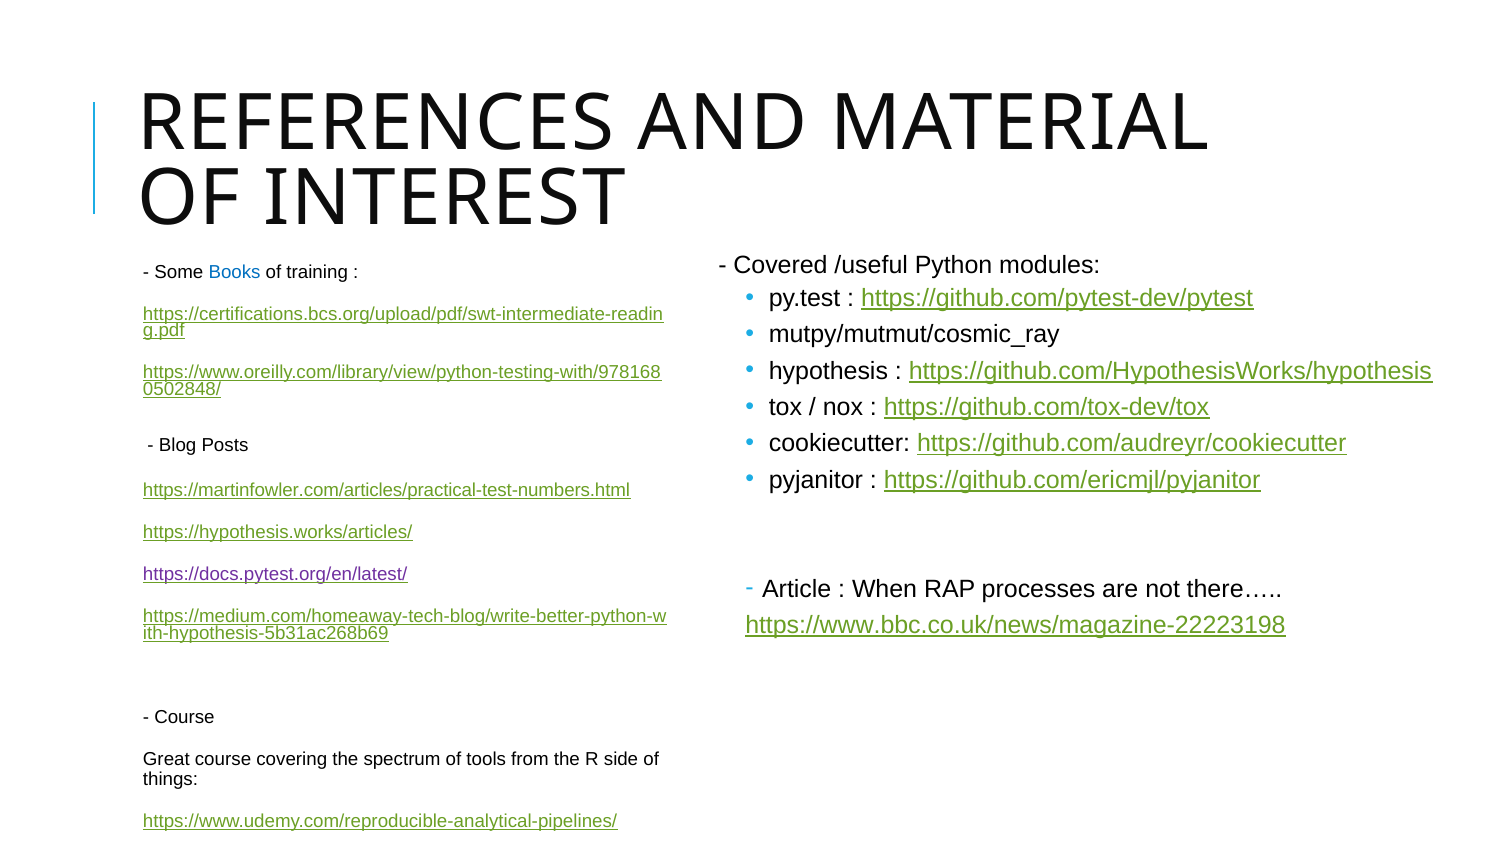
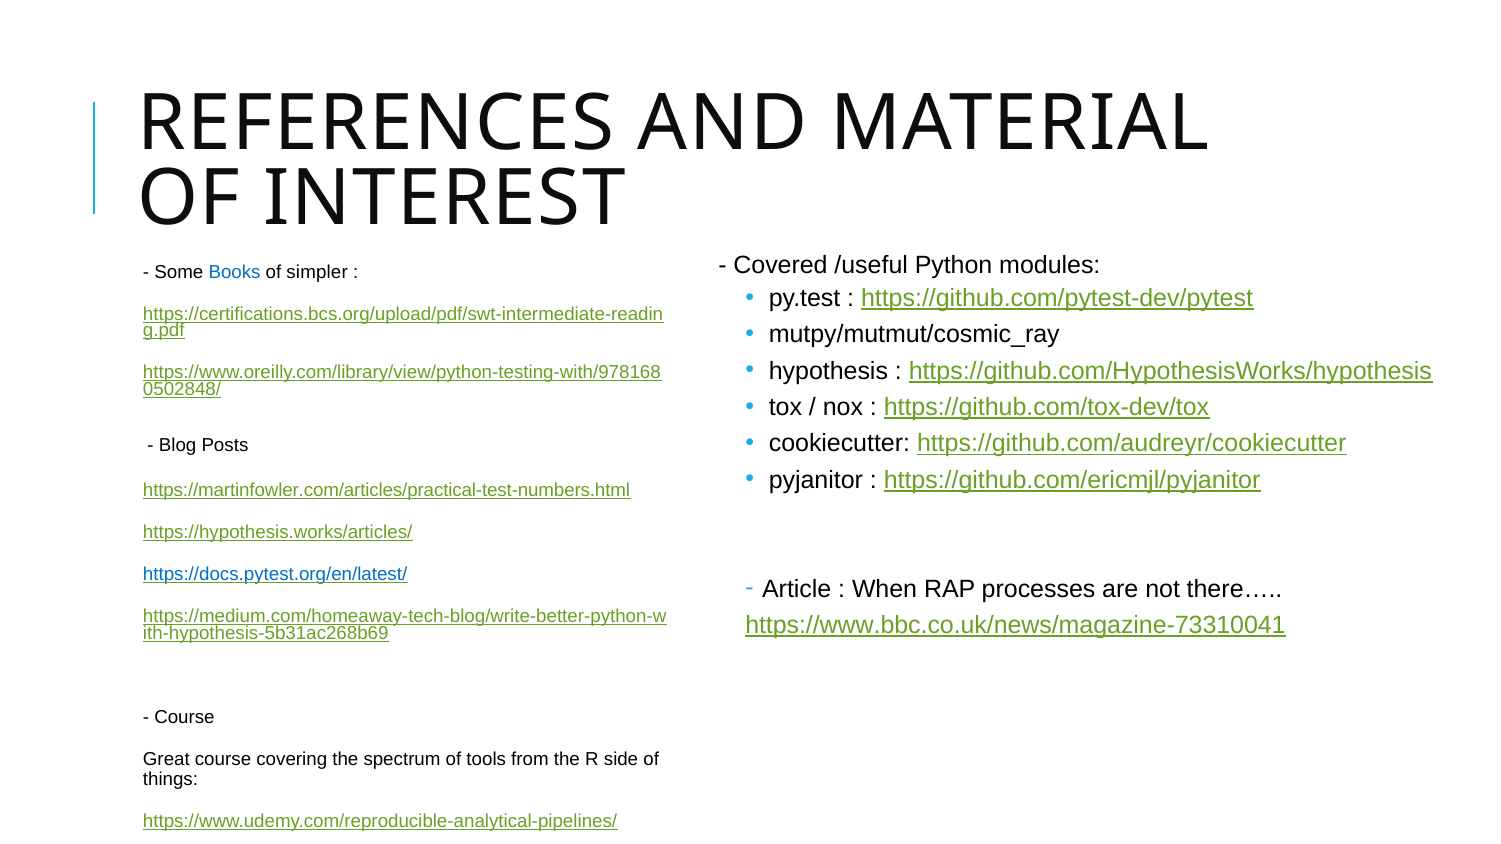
training: training -> simpler (317, 272)
https://docs.pytest.org/en/latest/ colour: purple -> blue (275, 575)
https://www.bbc.co.uk/news/magazine-22223198: https://www.bbc.co.uk/news/magazine-22223198 -> https://www.bbc.co.uk/news/magazine-73310041 (1015, 625)
